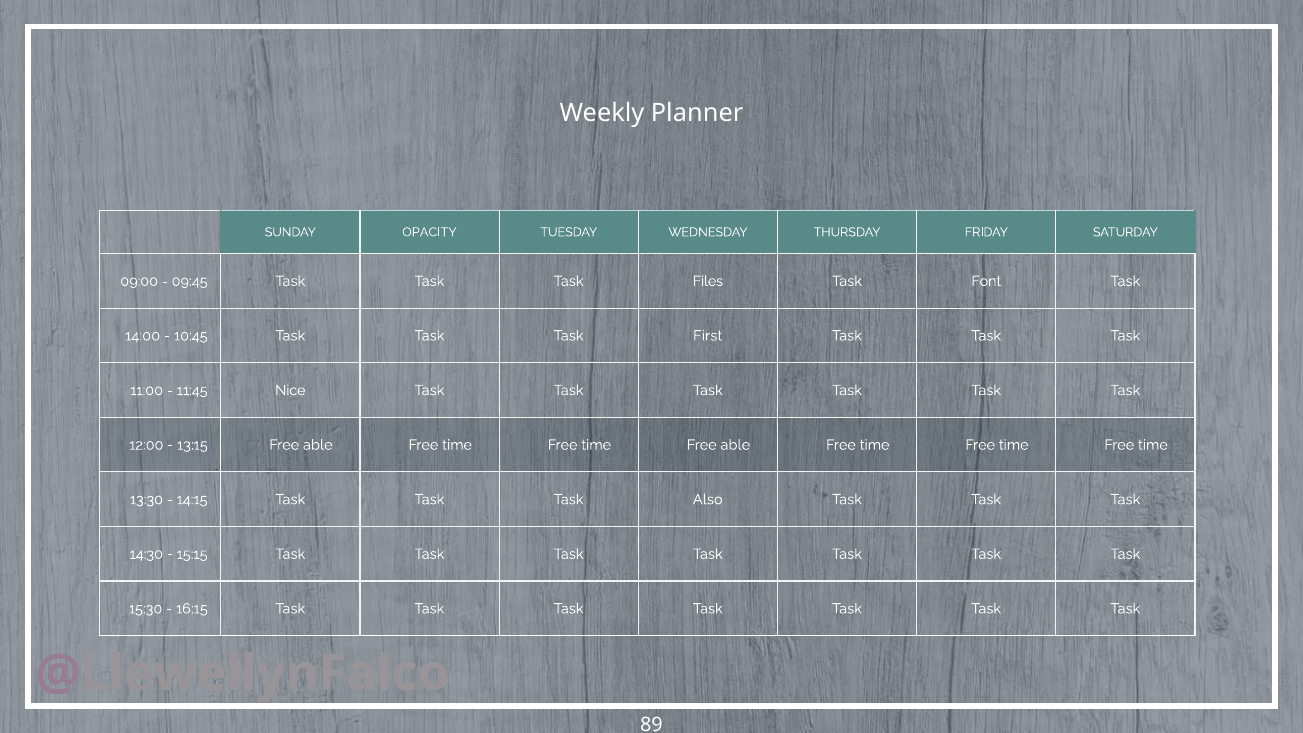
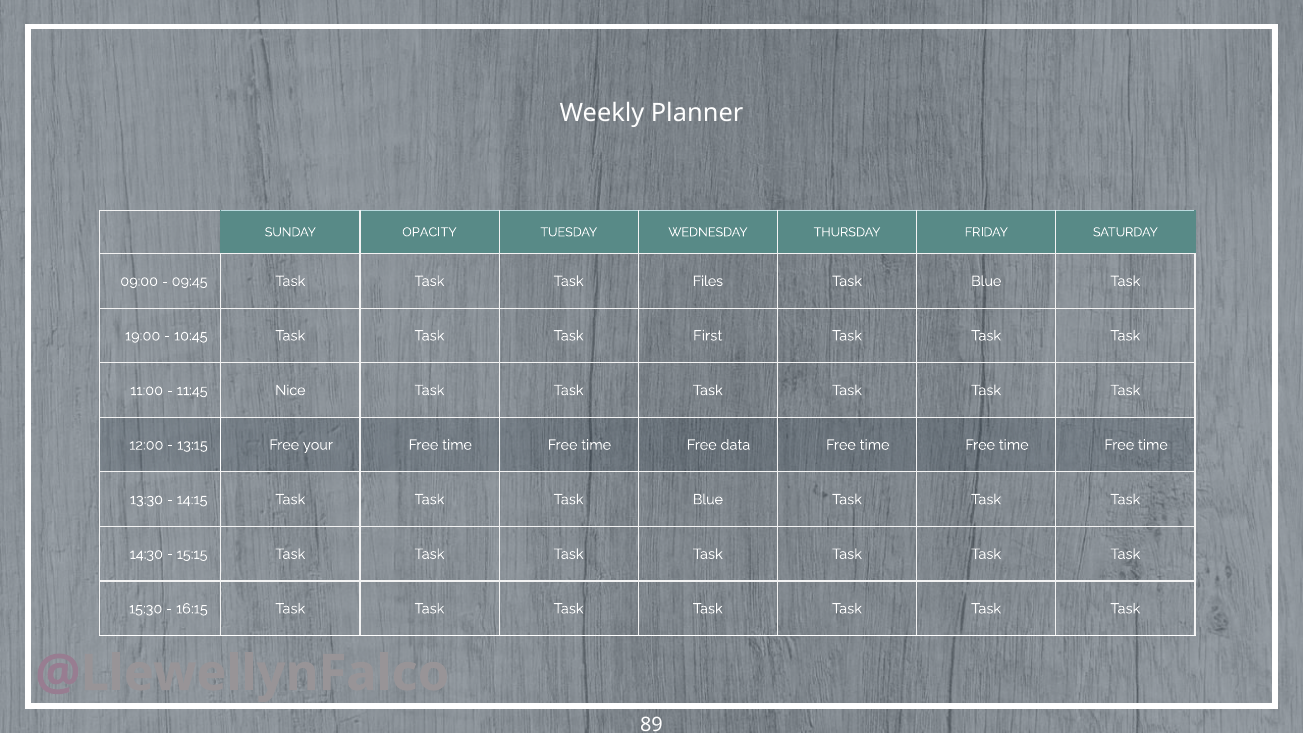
Font: Font -> Blue (986, 281)
14:00: 14:00 -> 19:00 (143, 336)
able: able -> your (318, 445)
able: able -> data (735, 445)
Task Task Also: Also -> Blue (708, 499)
